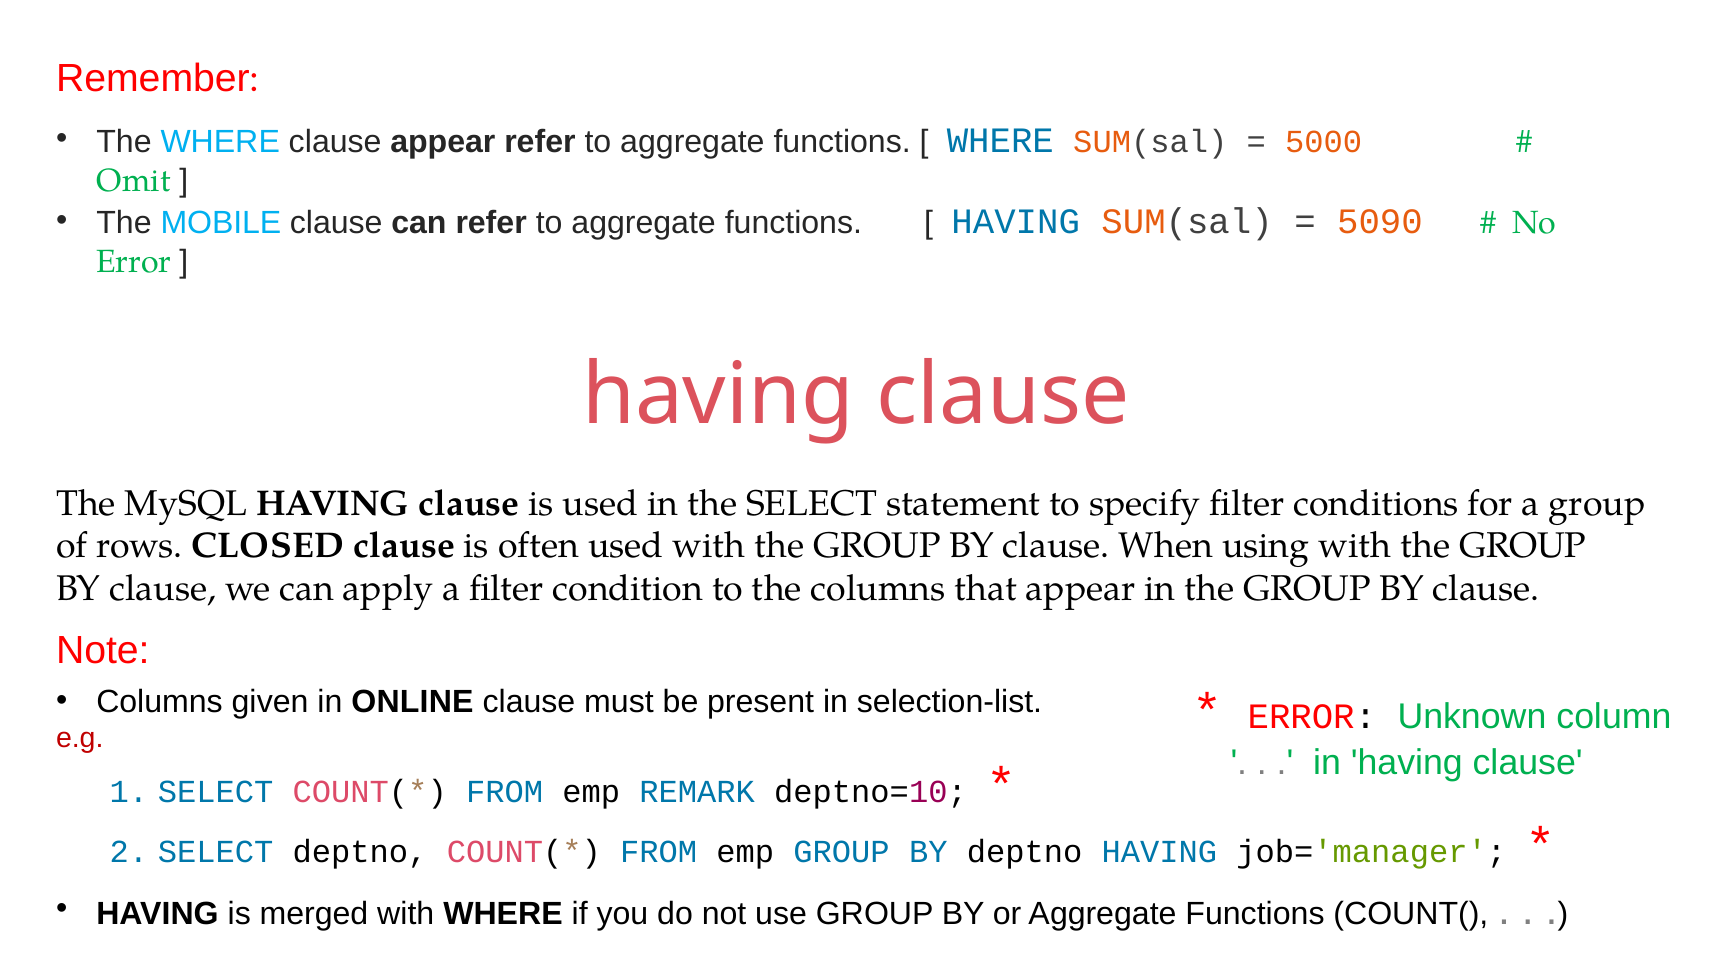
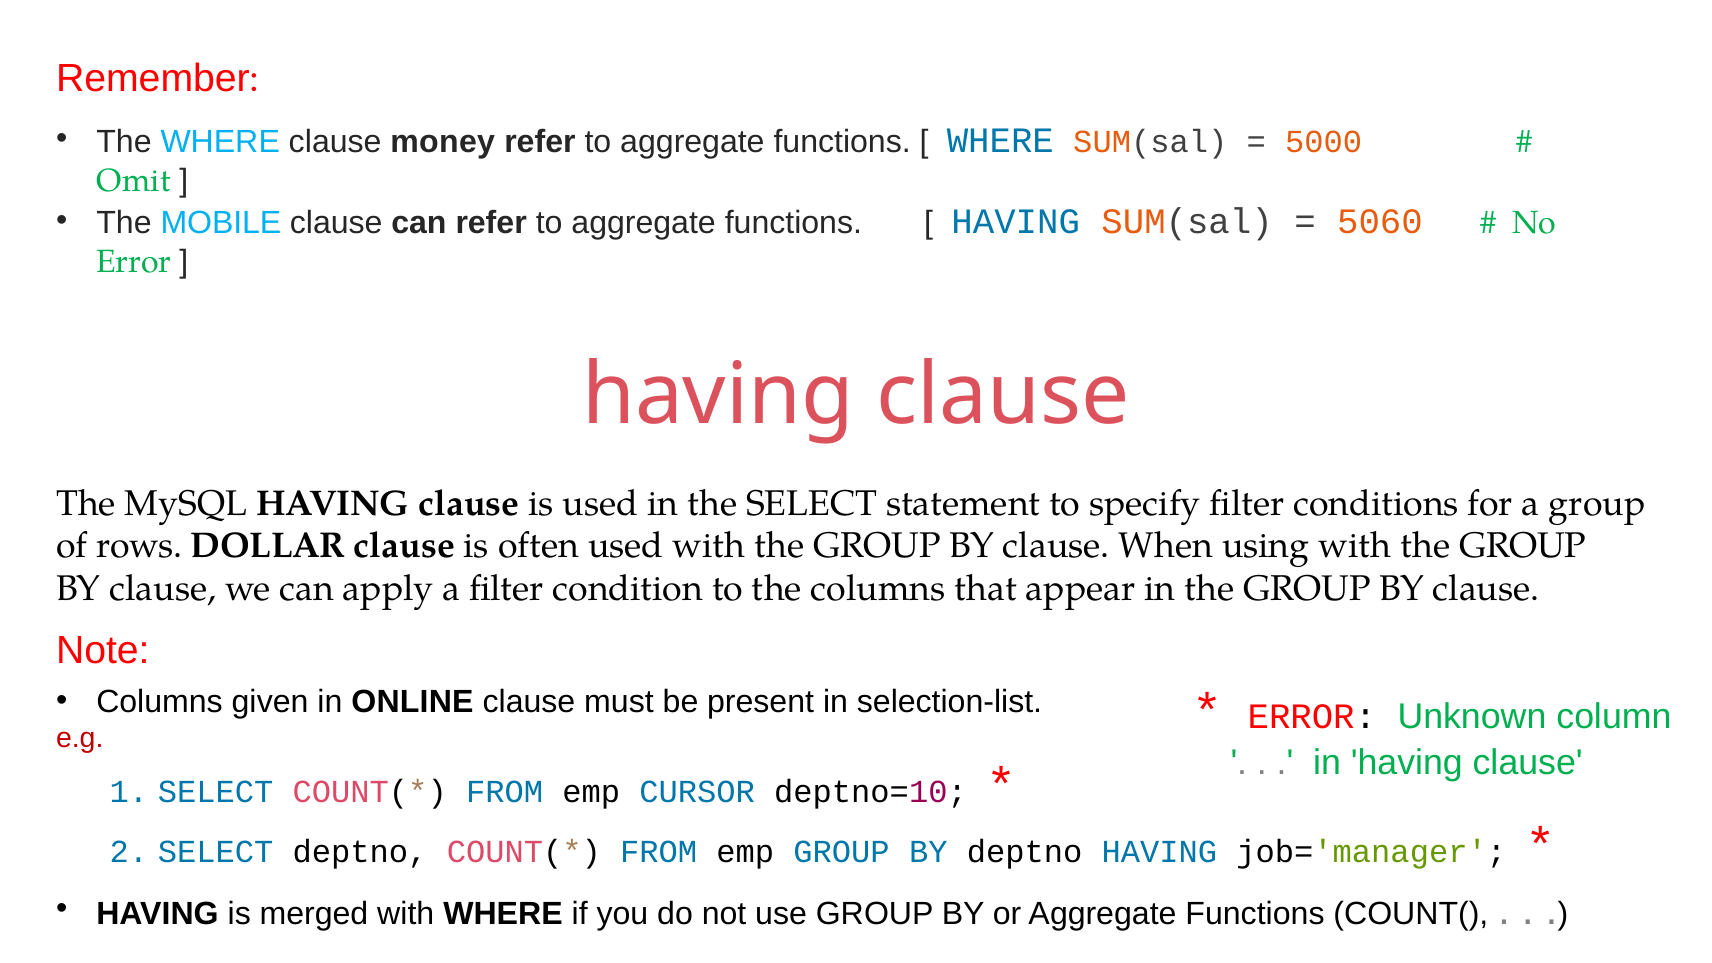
clause appear: appear -> money (443, 142)
5090: 5090 -> 5060 (1380, 222)
CLOSED: CLOSED -> DOLLAR (268, 546)
REMARK: REMARK -> CURSOR (697, 792)
